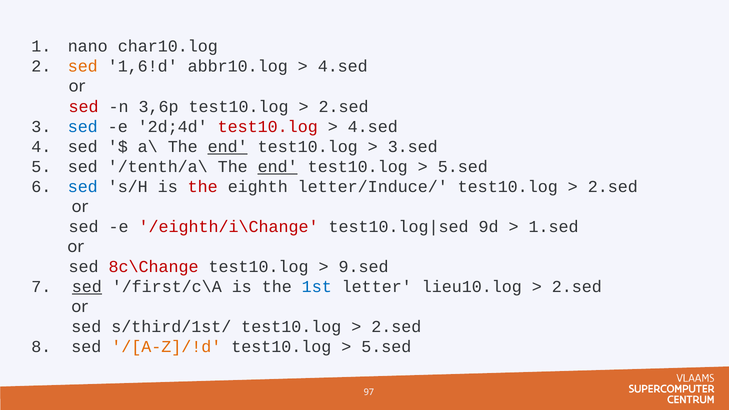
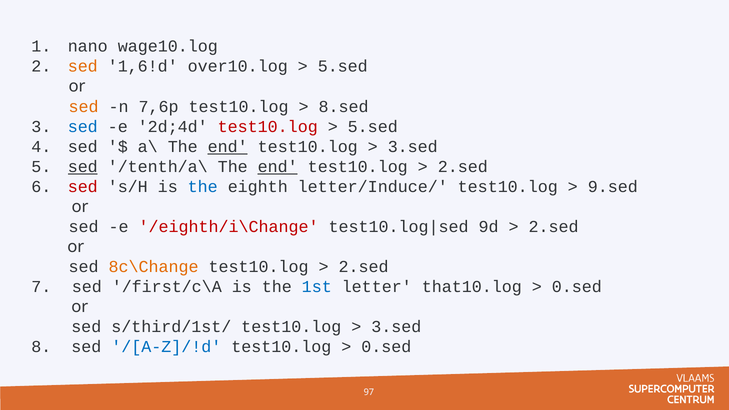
char10.log: char10.log -> wage10.log (168, 46)
abbr10.log: abbr10.log -> over10.log (238, 66)
4.sed: 4.sed -> 5.sed (343, 66)
sed colour: red -> orange (84, 107)
3,6p: 3,6p -> 7,6p (159, 107)
2.sed: 2.sed -> 8.sed (344, 107)
4.sed: 4.sed -> 5.sed (373, 127)
sed underline: none -> present (83, 167)
5.sed: 5.sed -> 2.sed (463, 167)
sed colour: blue -> red (83, 187)
the colour: red -> blue (203, 187)
2.sed: 2.sed -> 9.sed (613, 187)
1.sed: 1.sed -> 2.sed (554, 227)
8c\Change colour: red -> orange (154, 267)
9.sed: 9.sed -> 2.sed (364, 267)
sed underline: present -> none (87, 287)
lieu10.log: lieu10.log -> that10.log (472, 287)
2.sed: 2.sed -> 0.sed (577, 287)
2.sed: 2.sed -> 3.sed (396, 327)
/[A-Z]/!d colour: orange -> blue (166, 347)
5.sed: 5.sed -> 0.sed (386, 347)
